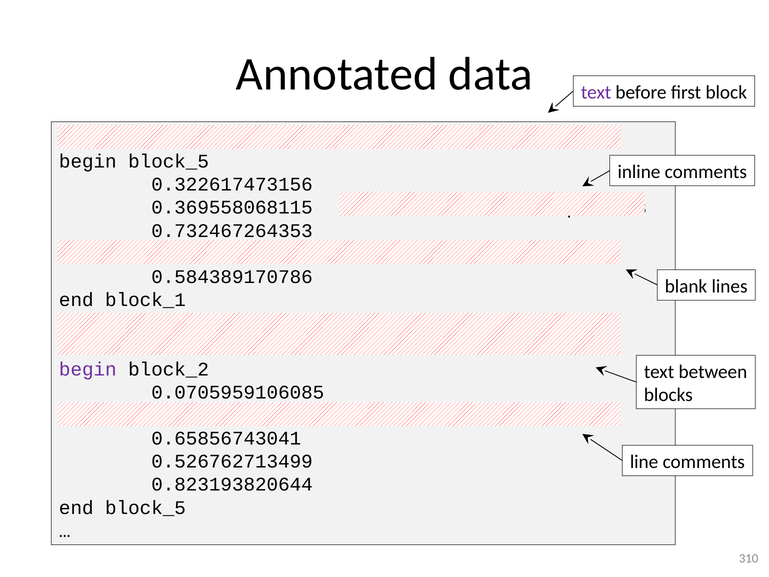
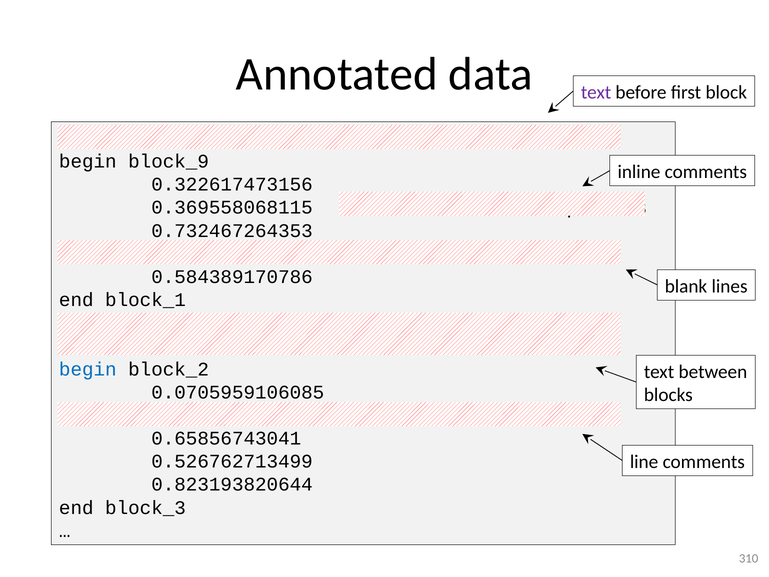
begin block_5: block_5 -> block_9 (169, 161)
begin colour: purple -> blue (88, 369)
end block_5: block_5 -> block_3 (145, 507)
